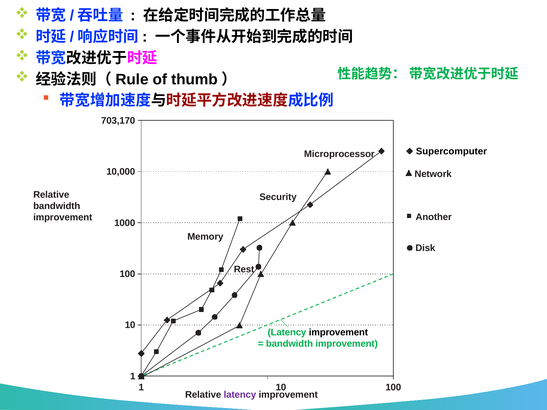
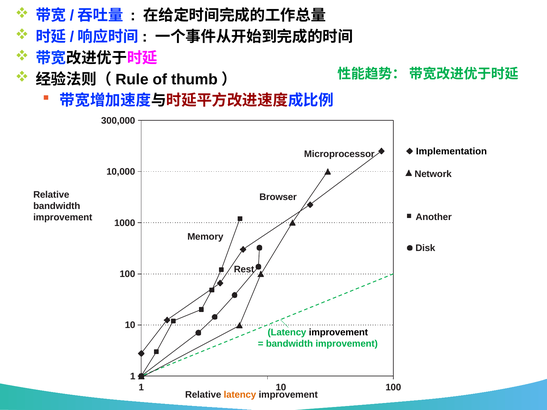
703,170: 703,170 -> 300,000 (118, 121)
Supercomputer: Supercomputer -> Implementation (451, 151)
Security: Security -> Browser (278, 197)
latency colour: purple -> orange (240, 395)
